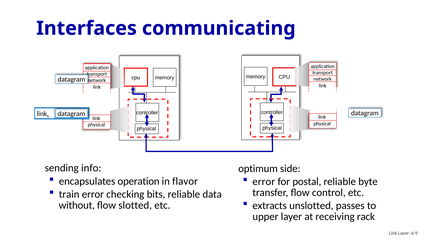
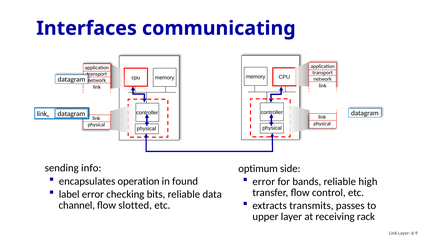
flavor: flavor -> found (185, 181)
postal: postal -> bands (307, 182)
byte: byte -> high (368, 182)
train: train -> label (69, 194)
unslotted: unslotted -> transmits (311, 206)
without: without -> channel (77, 205)
